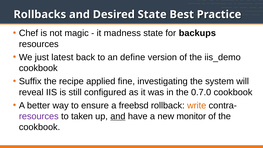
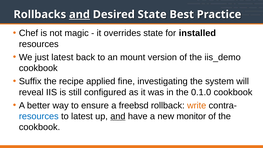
and underline: none -> present (79, 14)
madness: madness -> overrides (122, 33)
backups: backups -> installed (197, 33)
define: define -> mount (133, 57)
0.7.0: 0.7.0 -> 0.1.0 (201, 92)
resources colour: purple -> blue (39, 116)
to taken: taken -> latest (82, 116)
